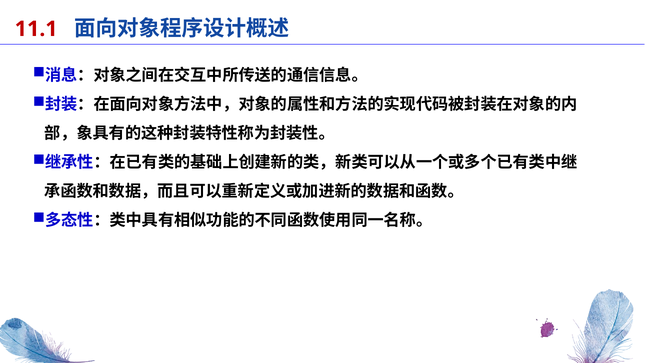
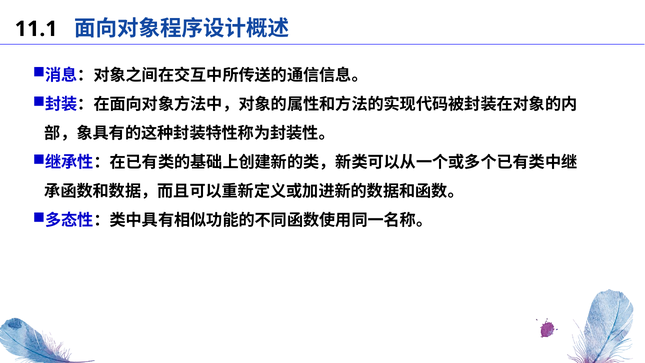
11.1 colour: red -> black (36, 29)
